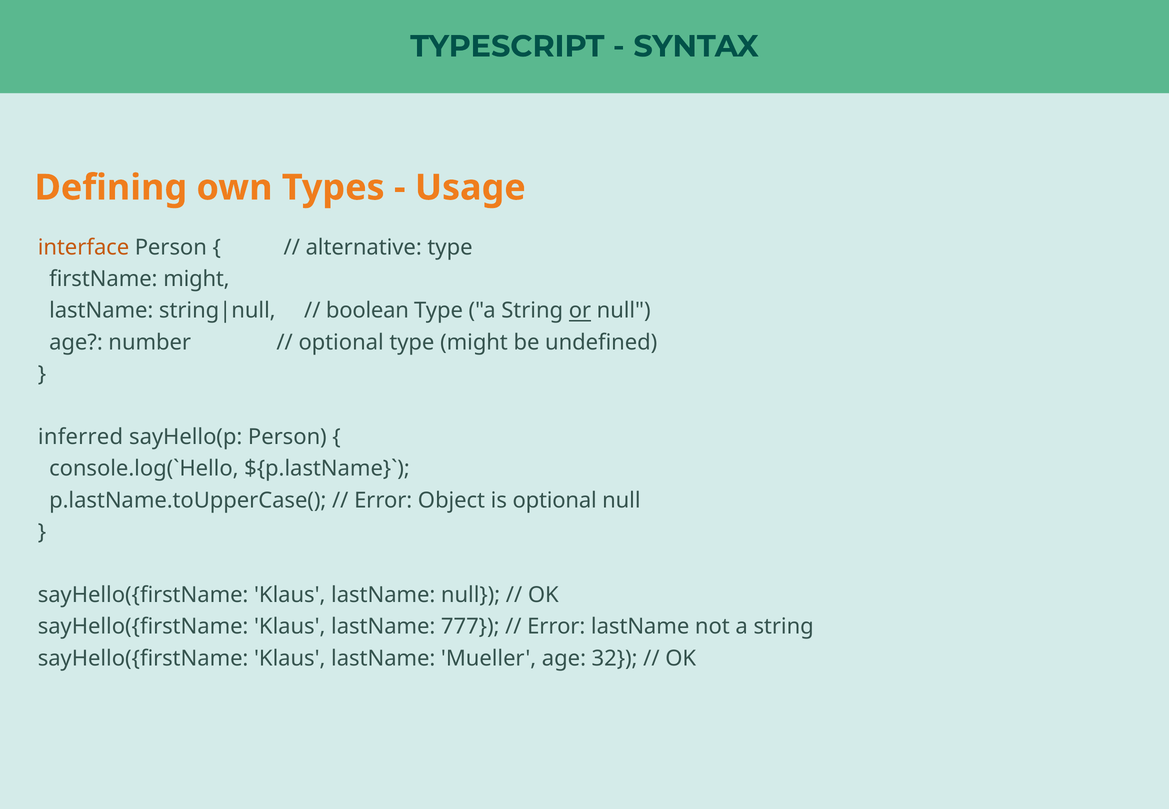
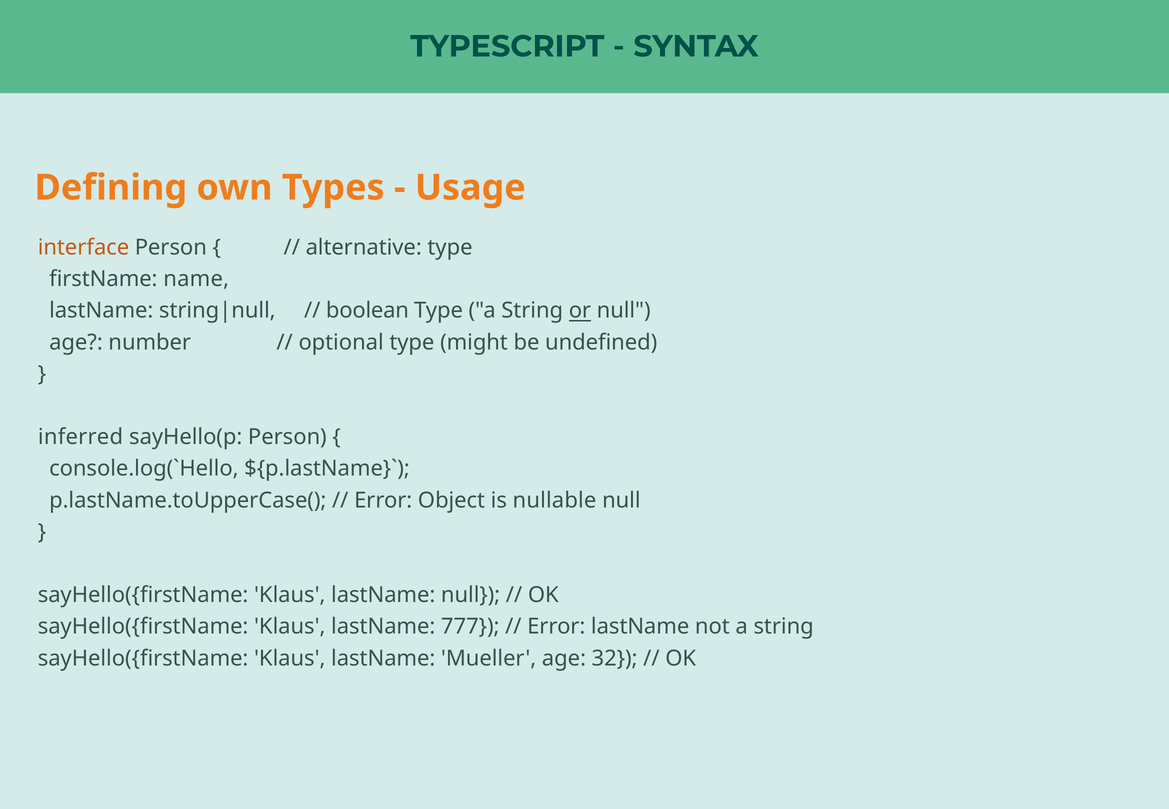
firstName might: might -> name (196, 279)
is optional: optional -> nullable (554, 500)
